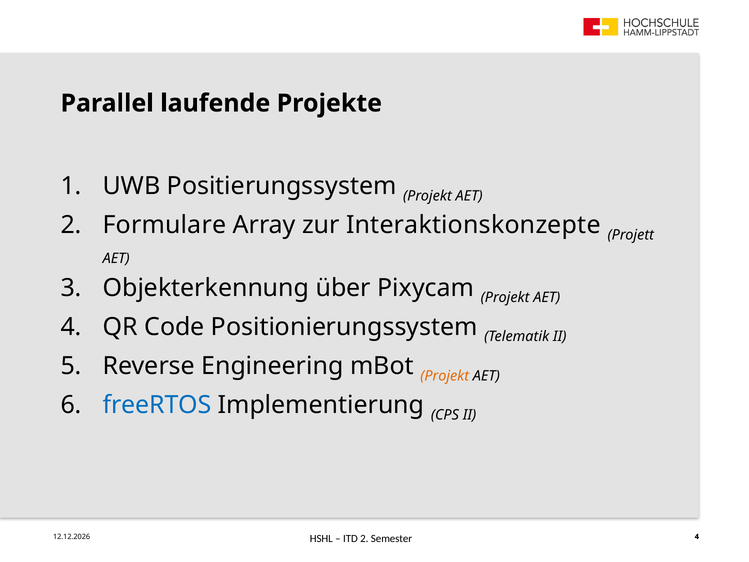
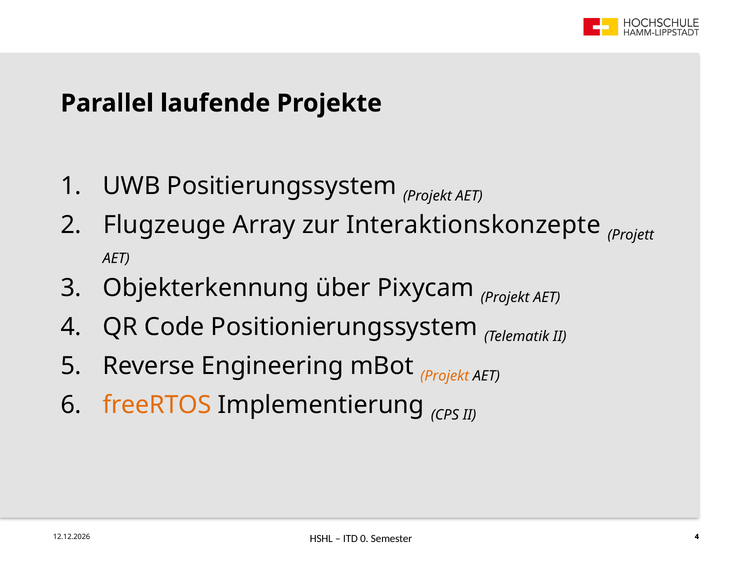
Formulare: Formulare -> Flugzeuge (164, 225)
freeRTOS colour: blue -> orange (157, 405)
ITD 2: 2 -> 0 (364, 538)
